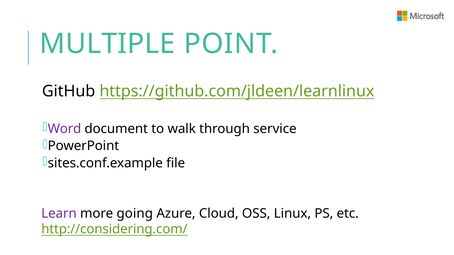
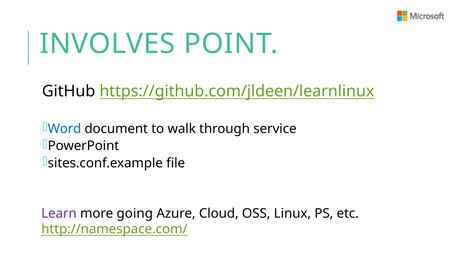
MULTIPLE: MULTIPLE -> INVOLVES (107, 44)
Word colour: purple -> blue (64, 129)
http://considering.com/: http://considering.com/ -> http://namespace.com/ (114, 230)
